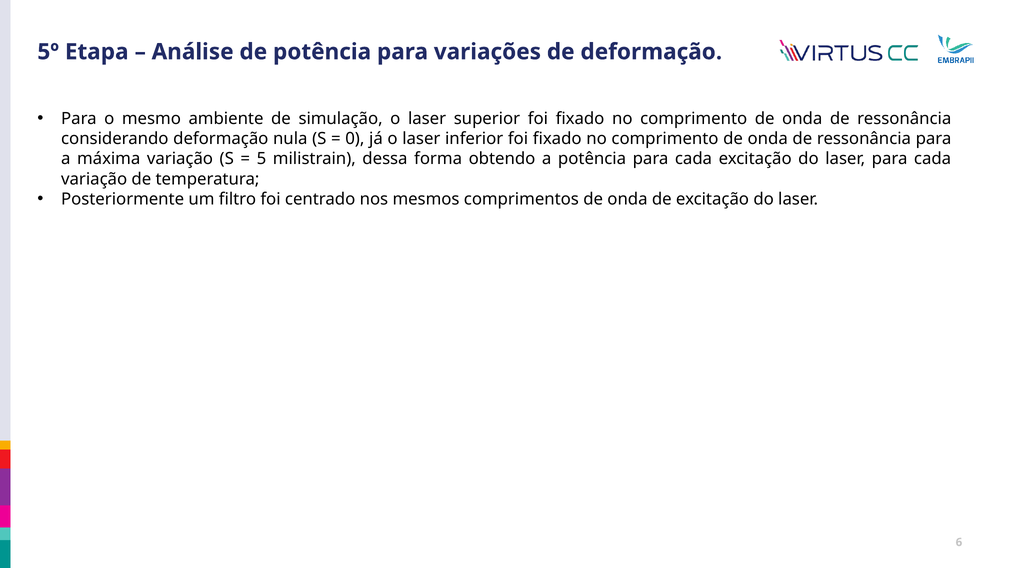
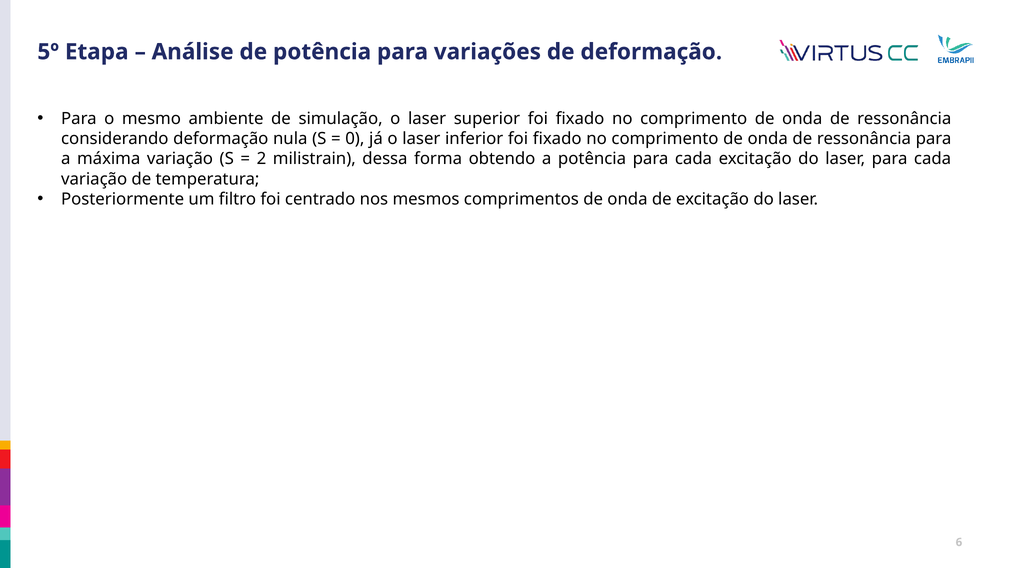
5: 5 -> 2 (262, 159)
